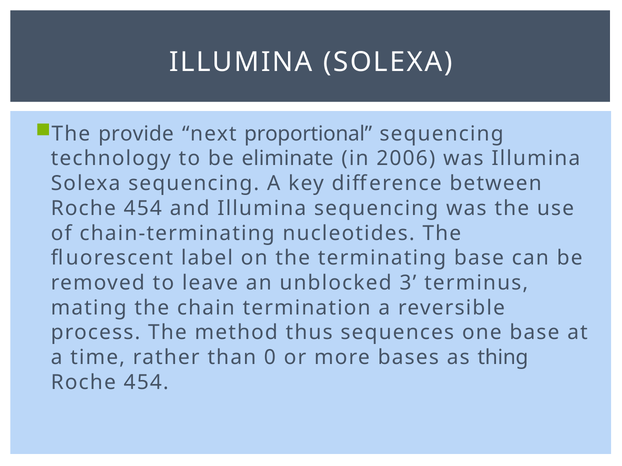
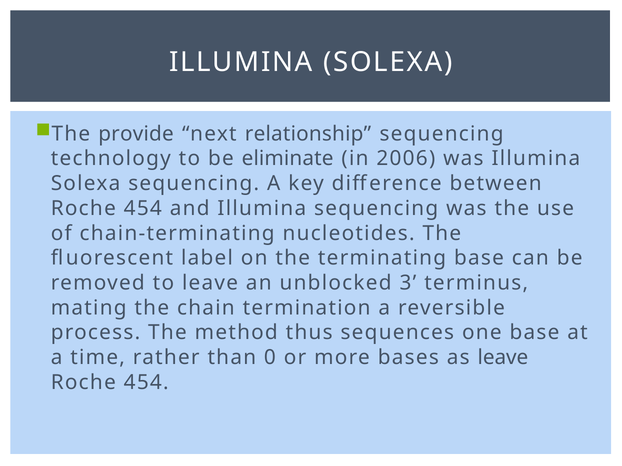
proportional: proportional -> relationship (308, 134)
as thing: thing -> leave (503, 358)
